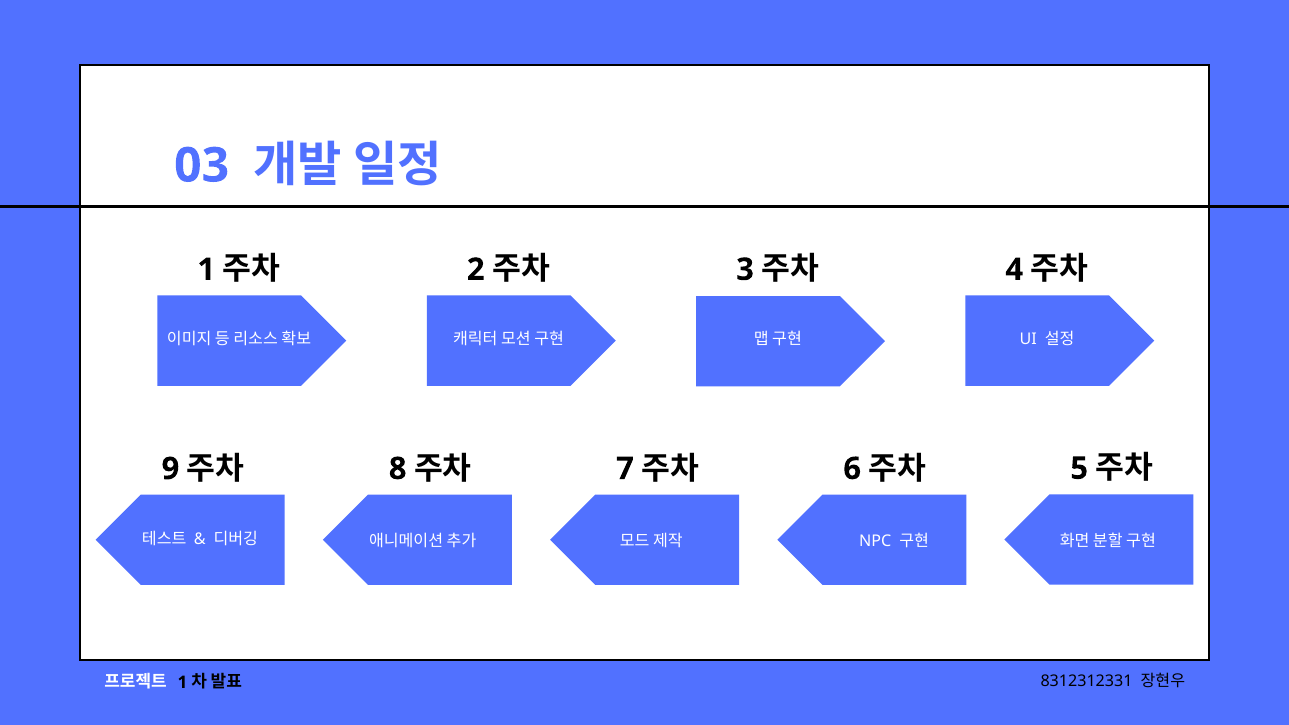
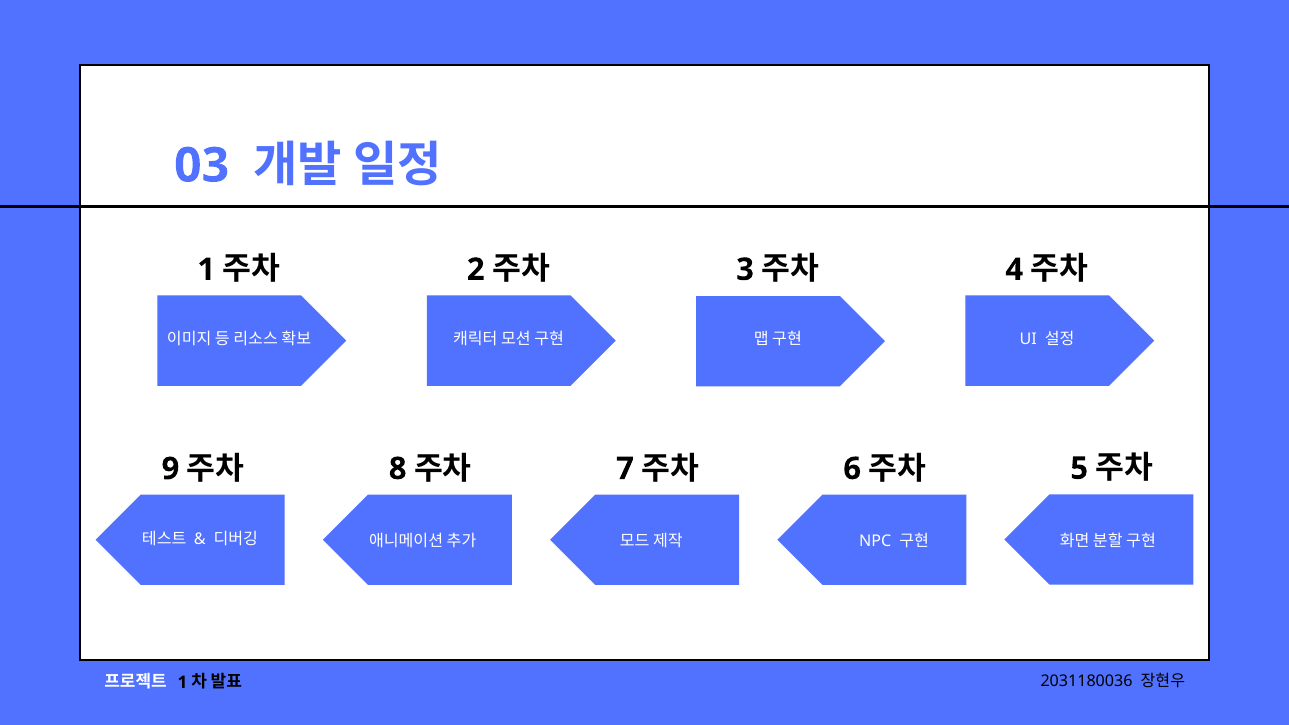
8312312331: 8312312331 -> 2031180036 (1087, 682)
